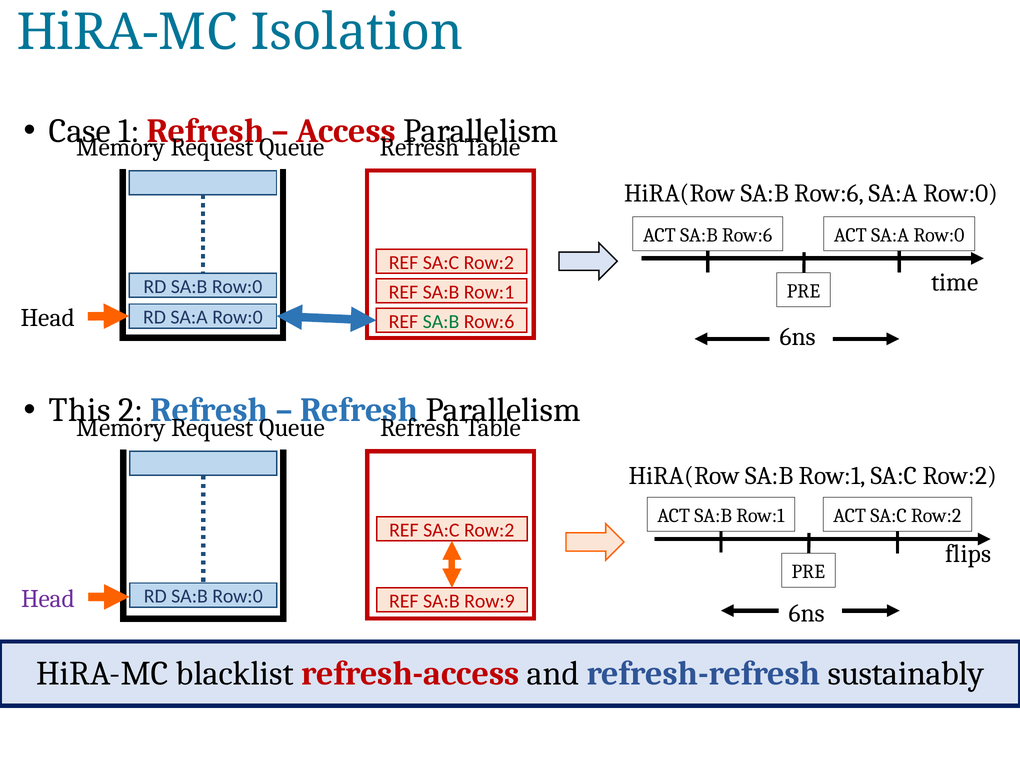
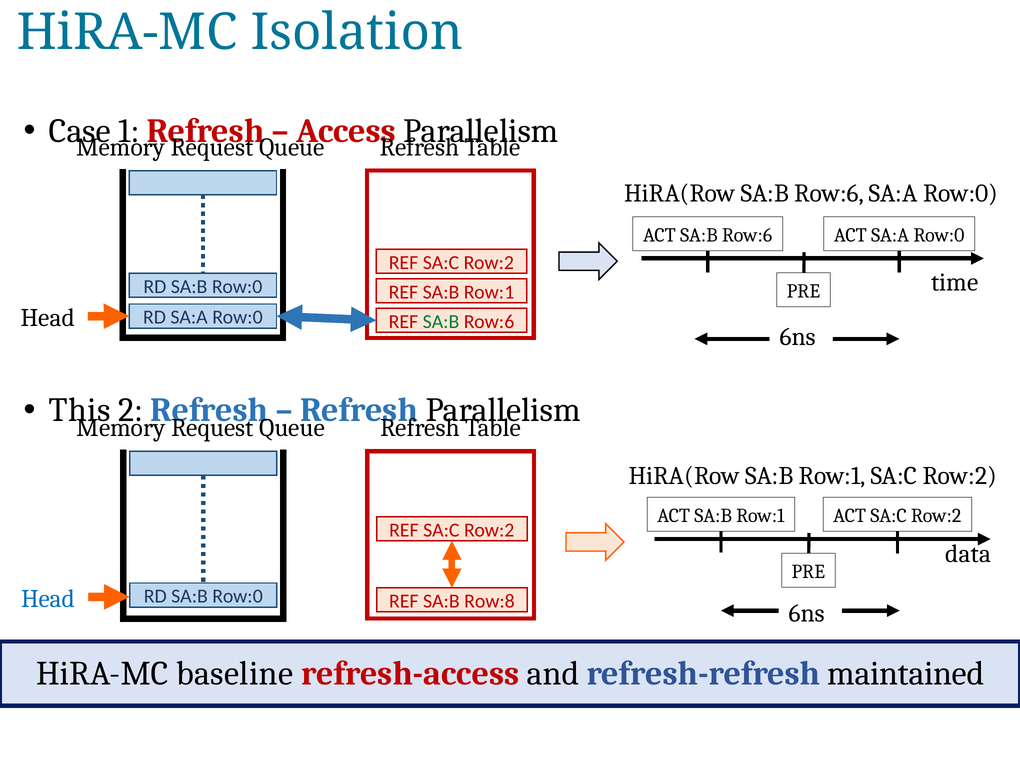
flips: flips -> data (968, 554)
Head colour: purple -> blue (48, 599)
Row:9: Row:9 -> Row:8 (489, 601)
blacklist: blacklist -> baseline (235, 673)
sustainably: sustainably -> maintained (906, 673)
